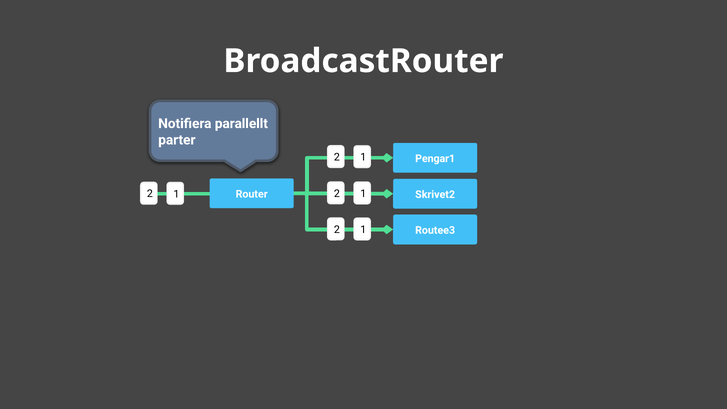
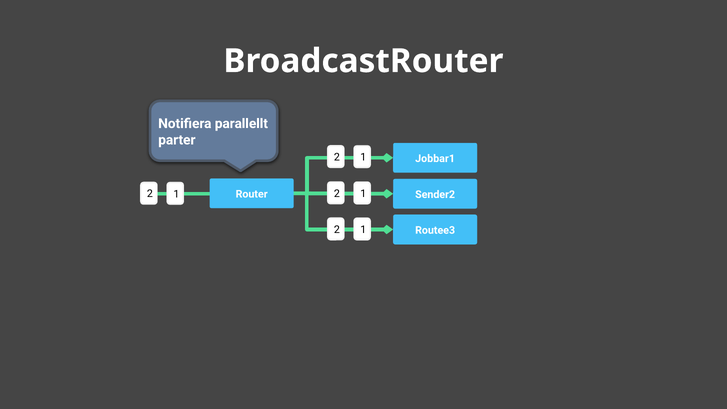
Pengar1: Pengar1 -> Jobbar1 (435, 158)
Skrivet2: Skrivet2 -> Sender2 (435, 194)
